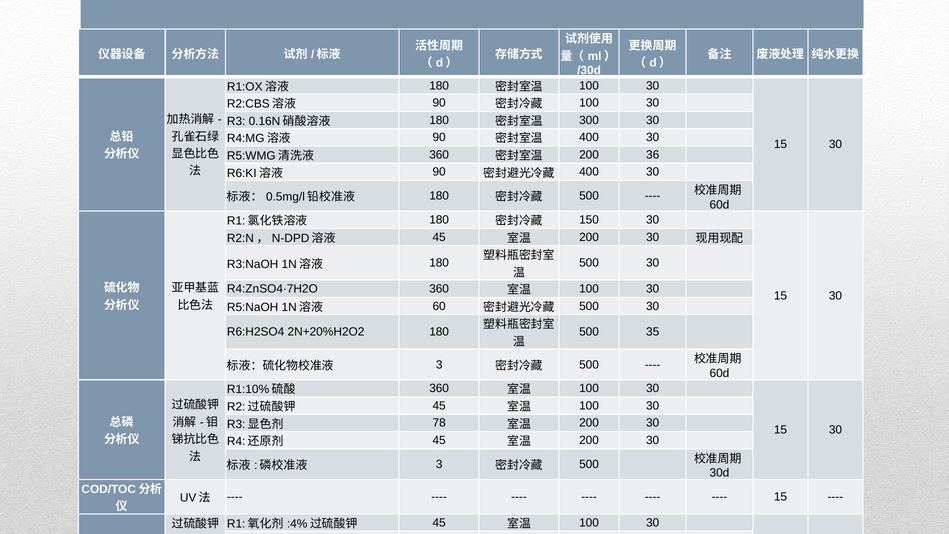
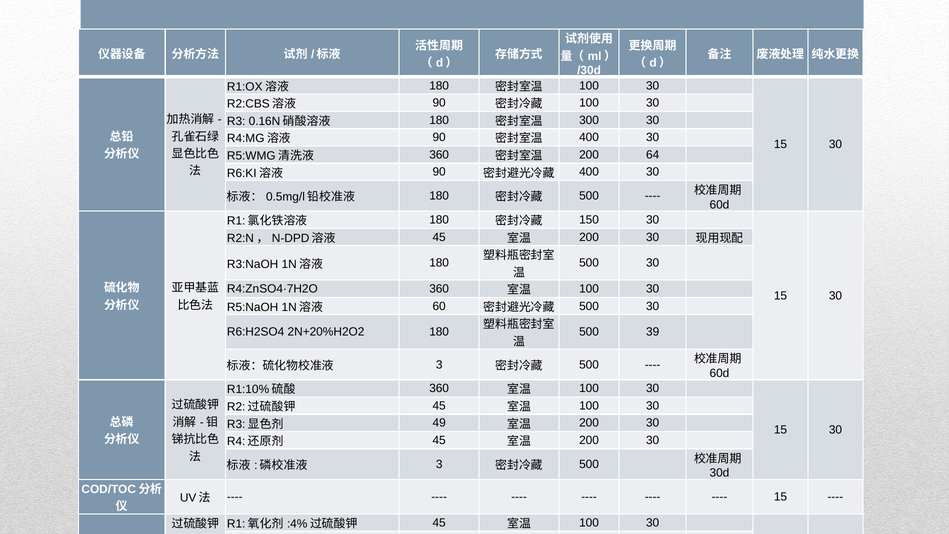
36: 36 -> 64 (653, 155)
35: 35 -> 39 (653, 332)
78: 78 -> 49 (439, 423)
